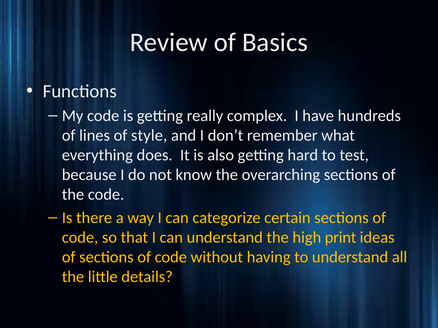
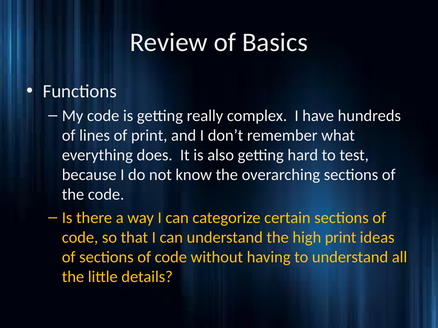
of style: style -> print (149, 136)
